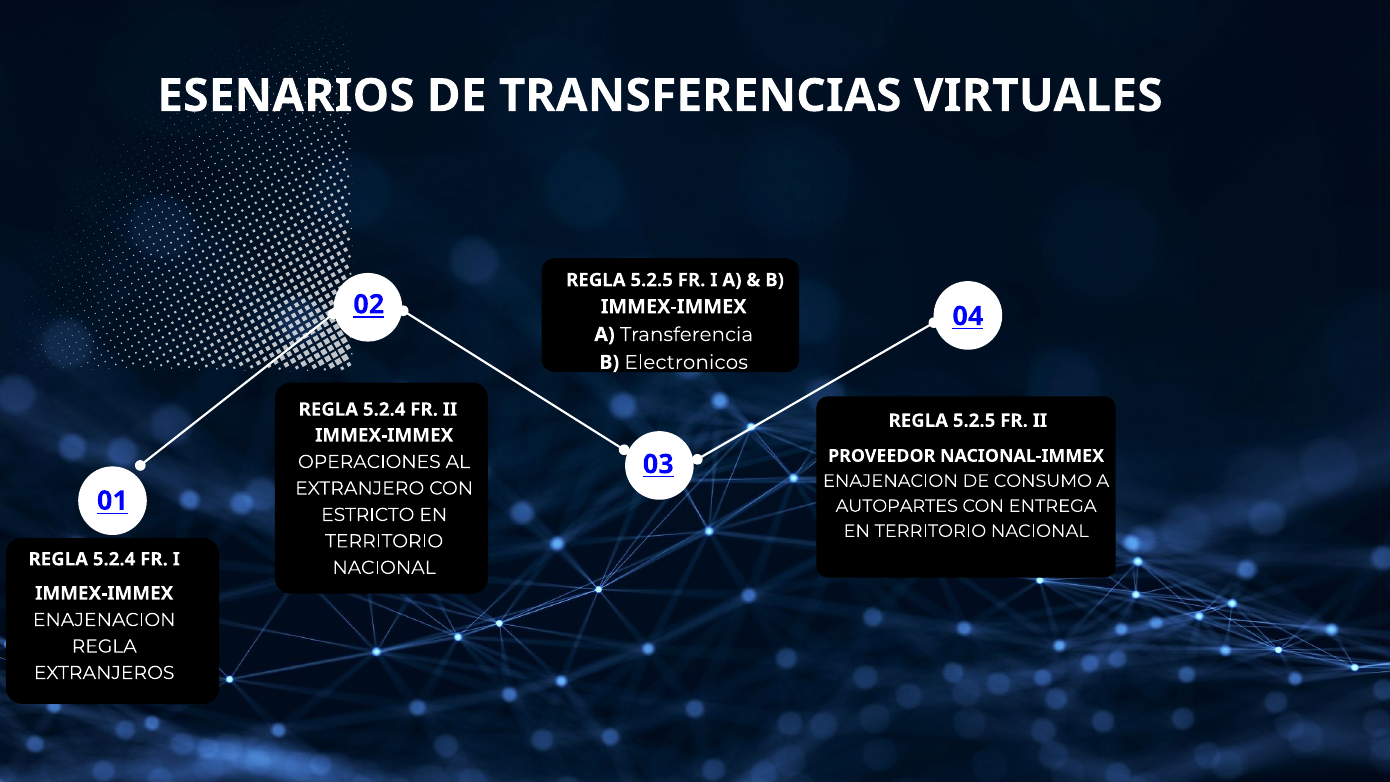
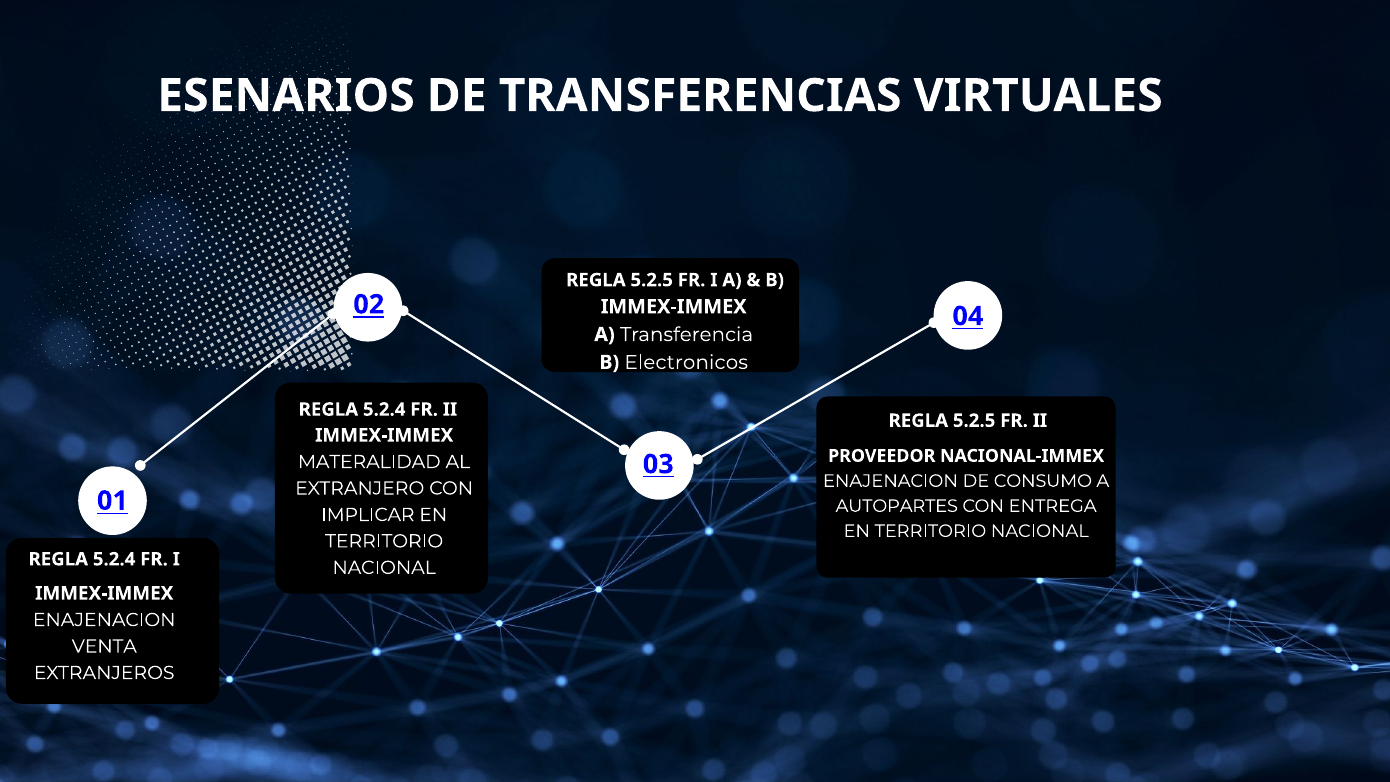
OPERACIONES: OPERACIONES -> MATERALIDAD (369, 462)
ESTRICTO: ESTRICTO -> IMPLICAR (368, 515)
REGLA: REGLA -> VENTA (104, 646)
